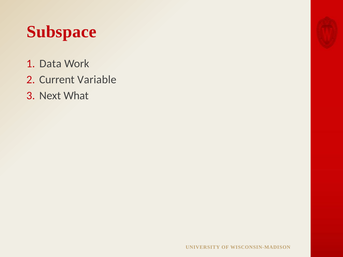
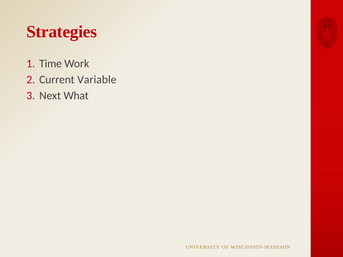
Subspace: Subspace -> Strategies (62, 32)
Data: Data -> Time (51, 64)
